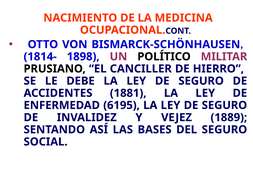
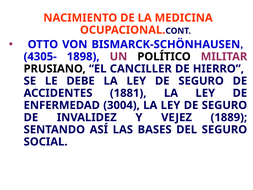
1814-: 1814- -> 4305- (40, 57)
6195: 6195 -> 3004 (122, 105)
